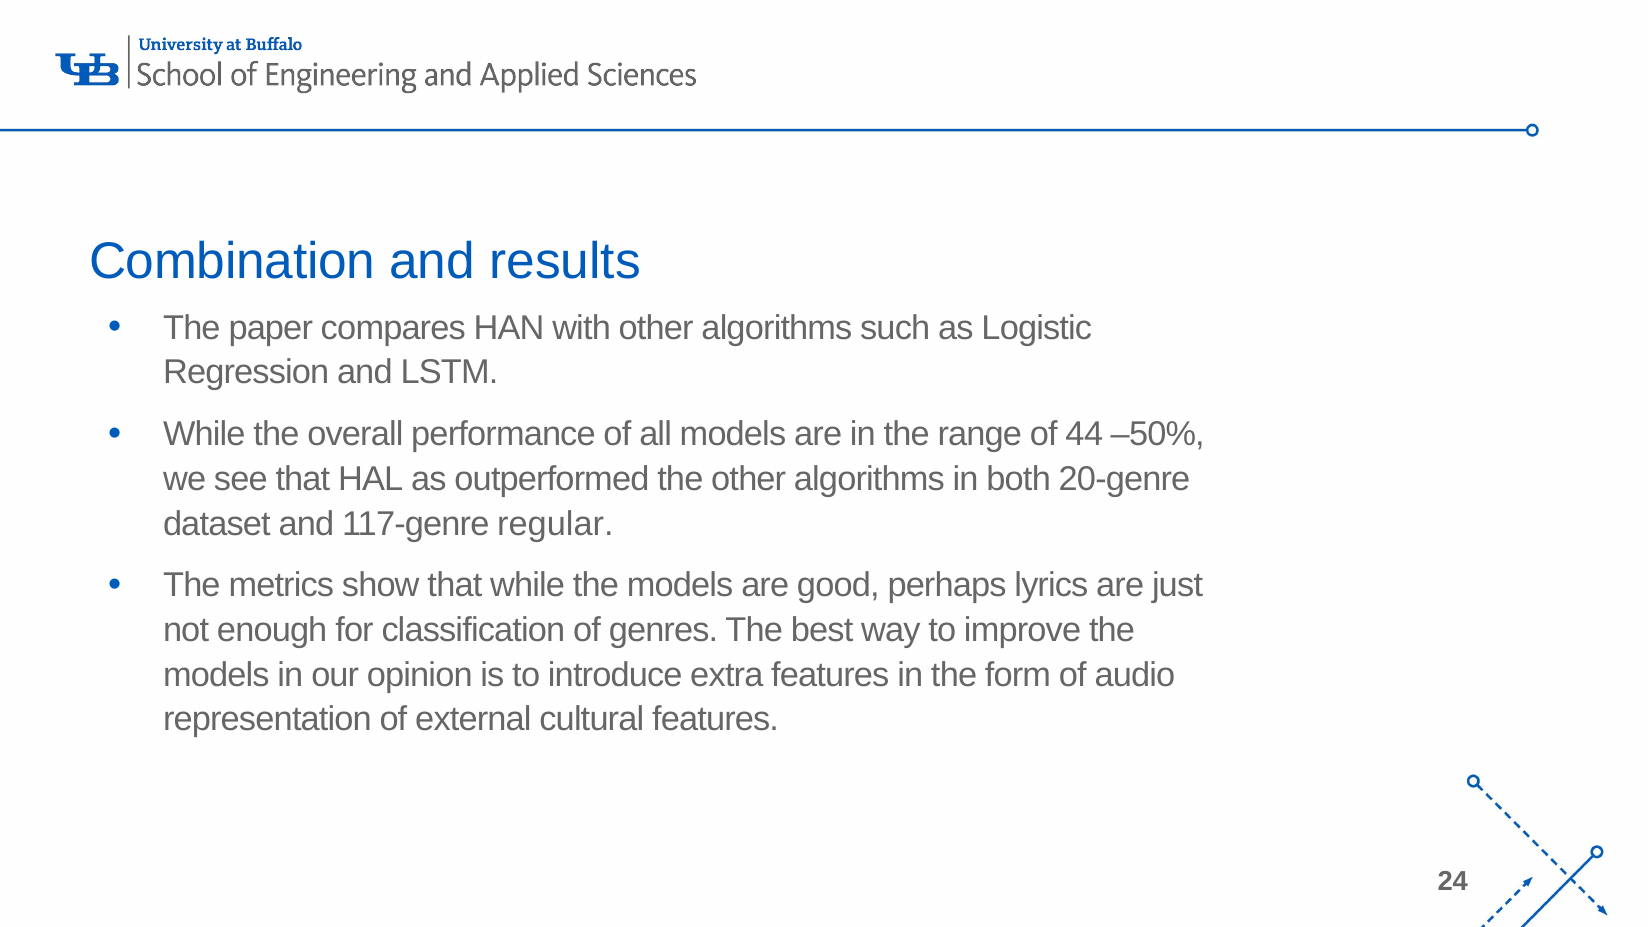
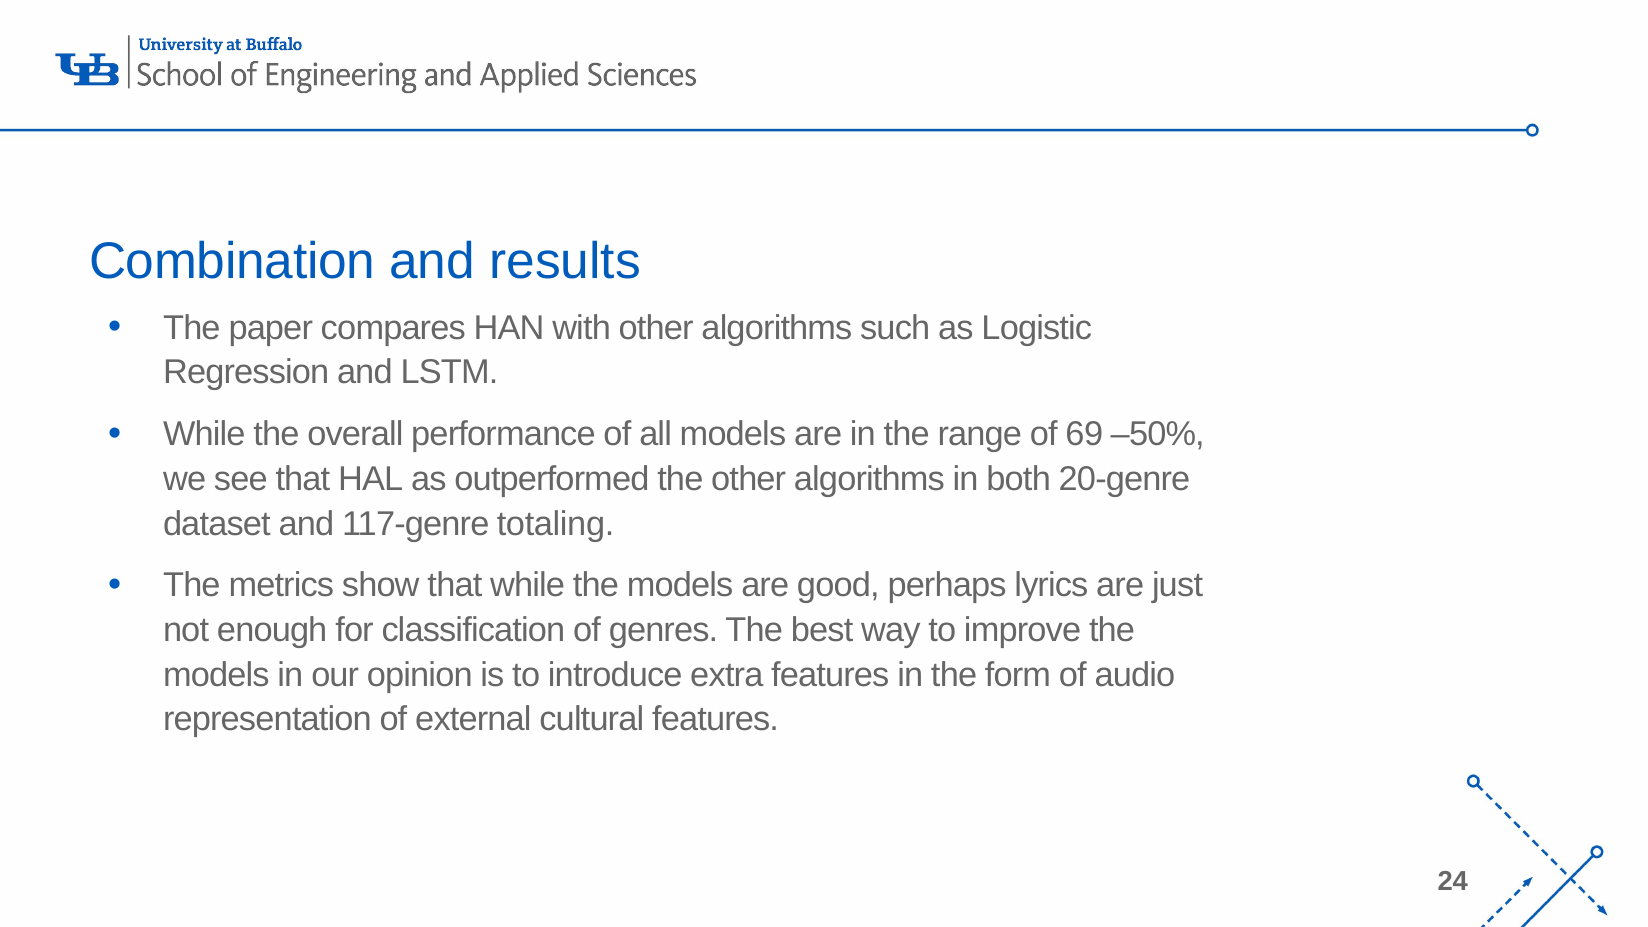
44: 44 -> 69 (1084, 434)
regular: regular -> totaling (556, 524)
